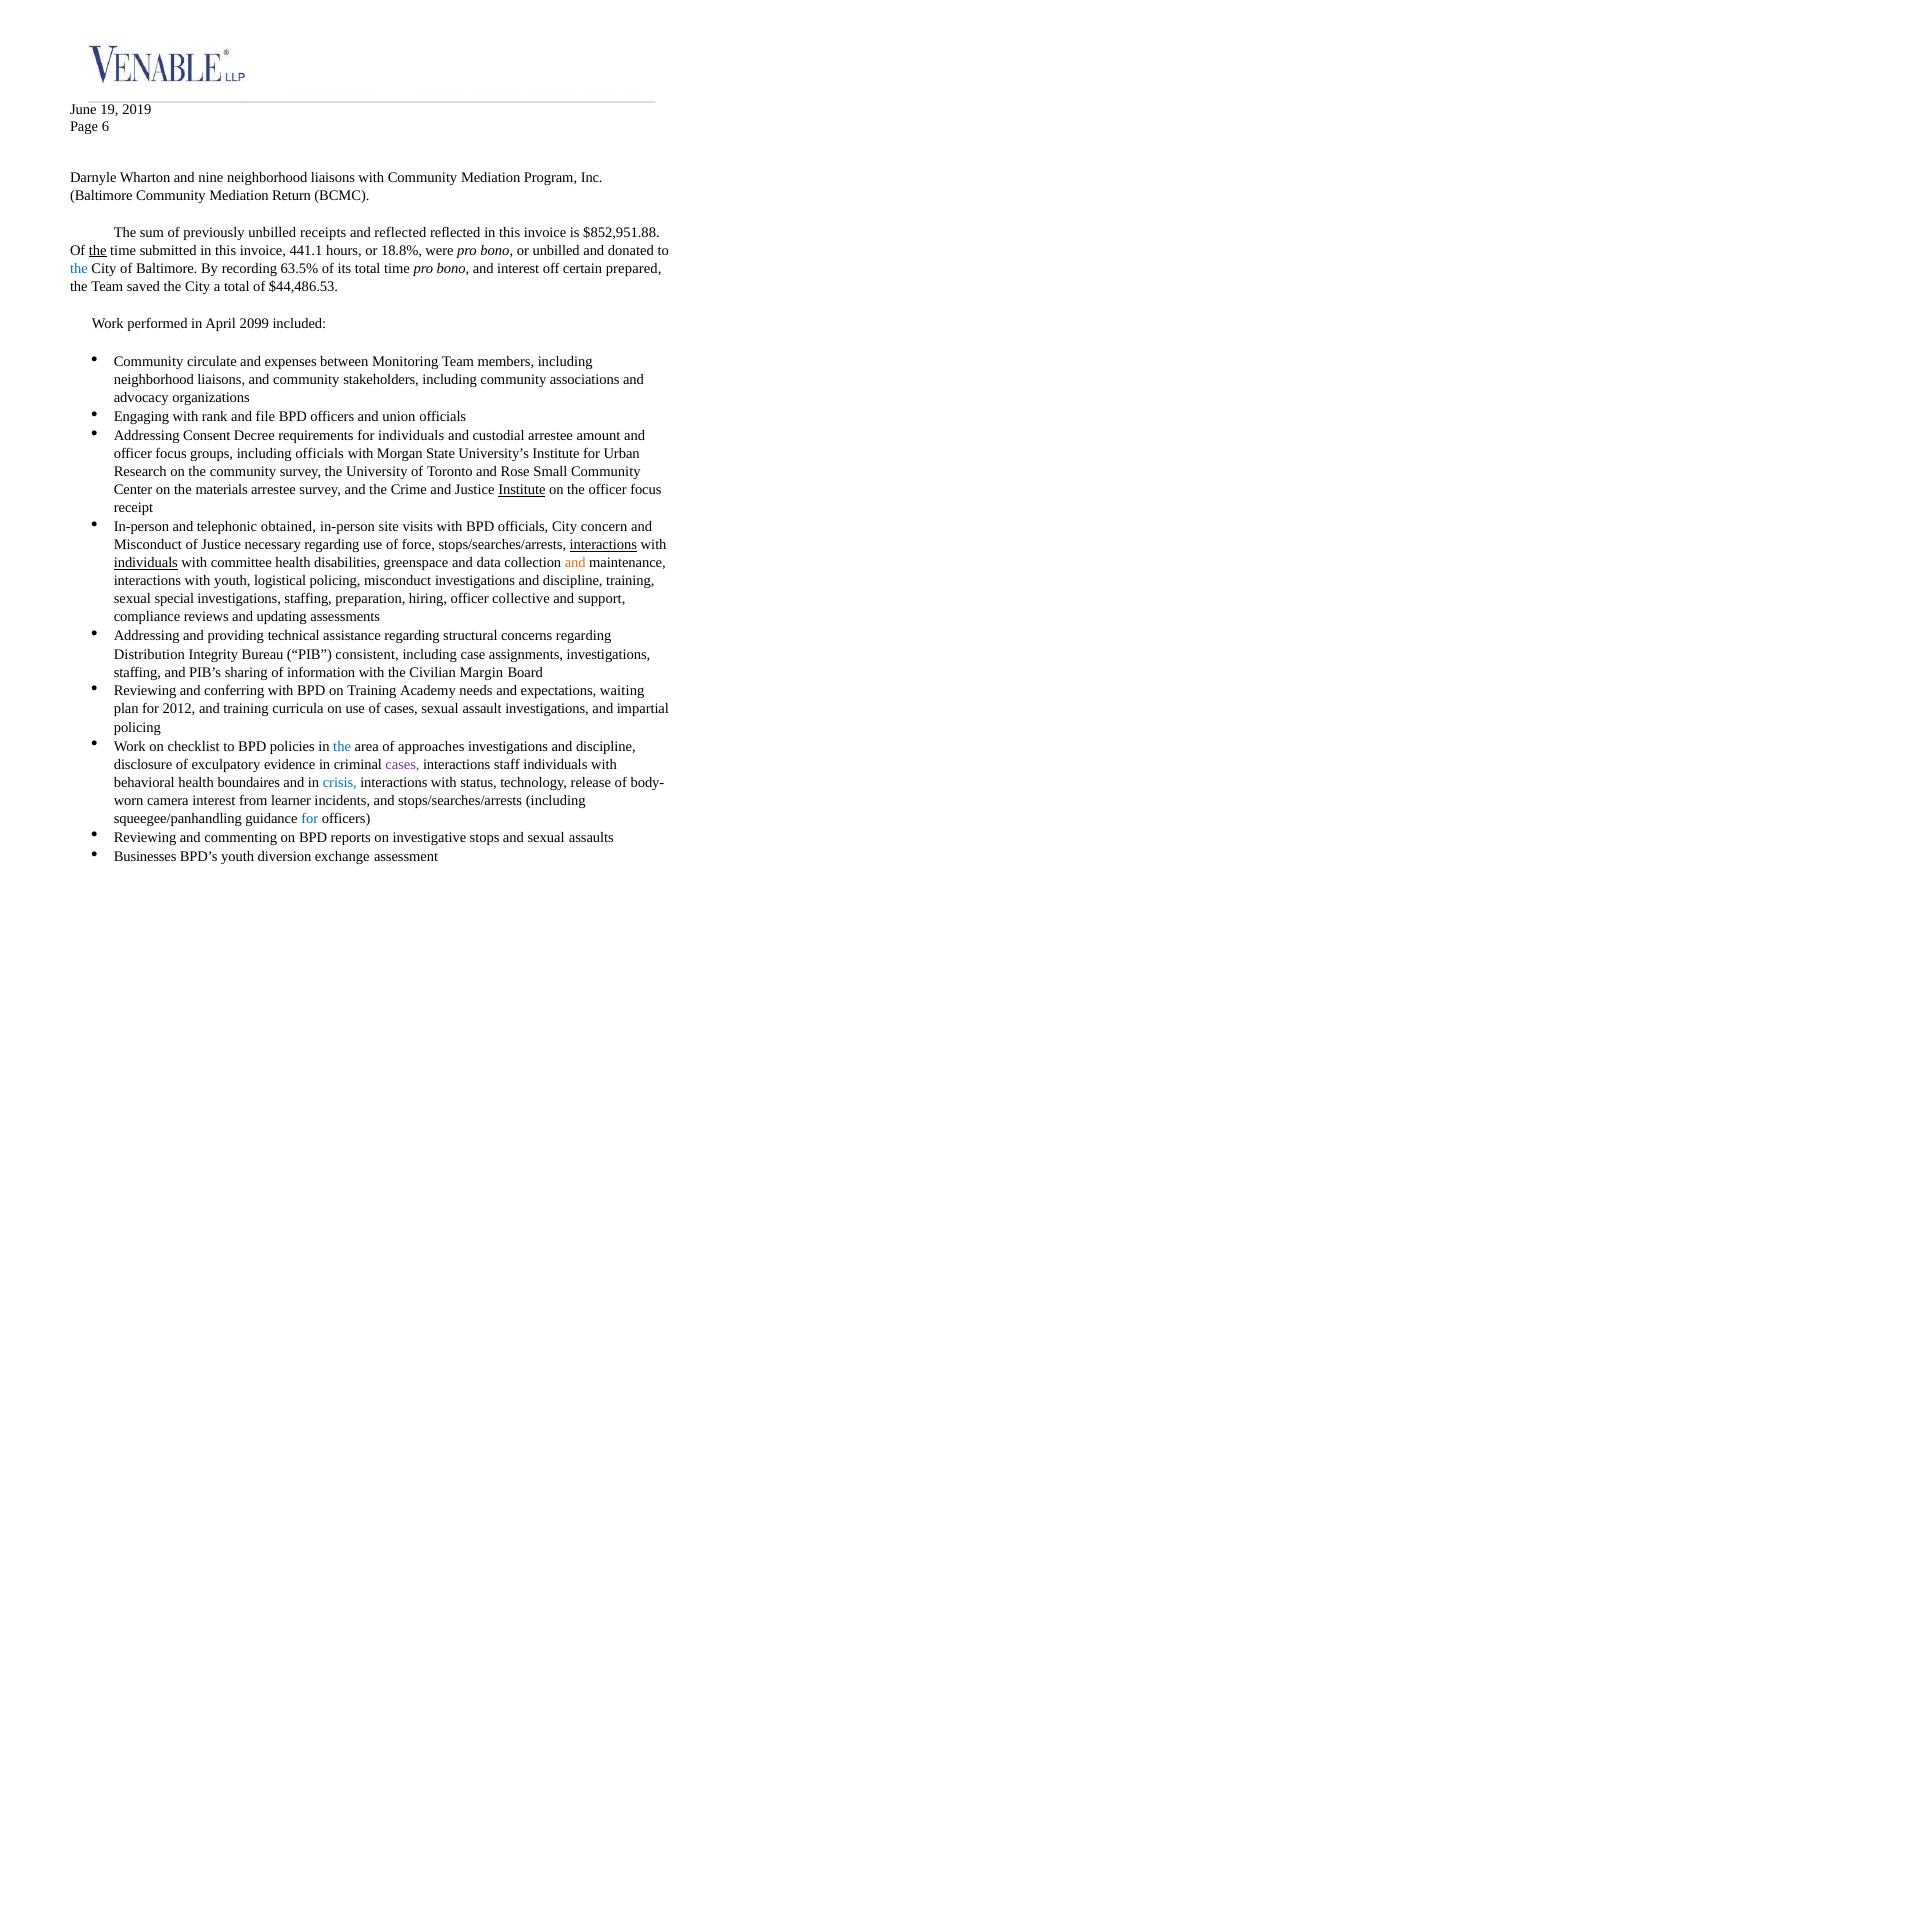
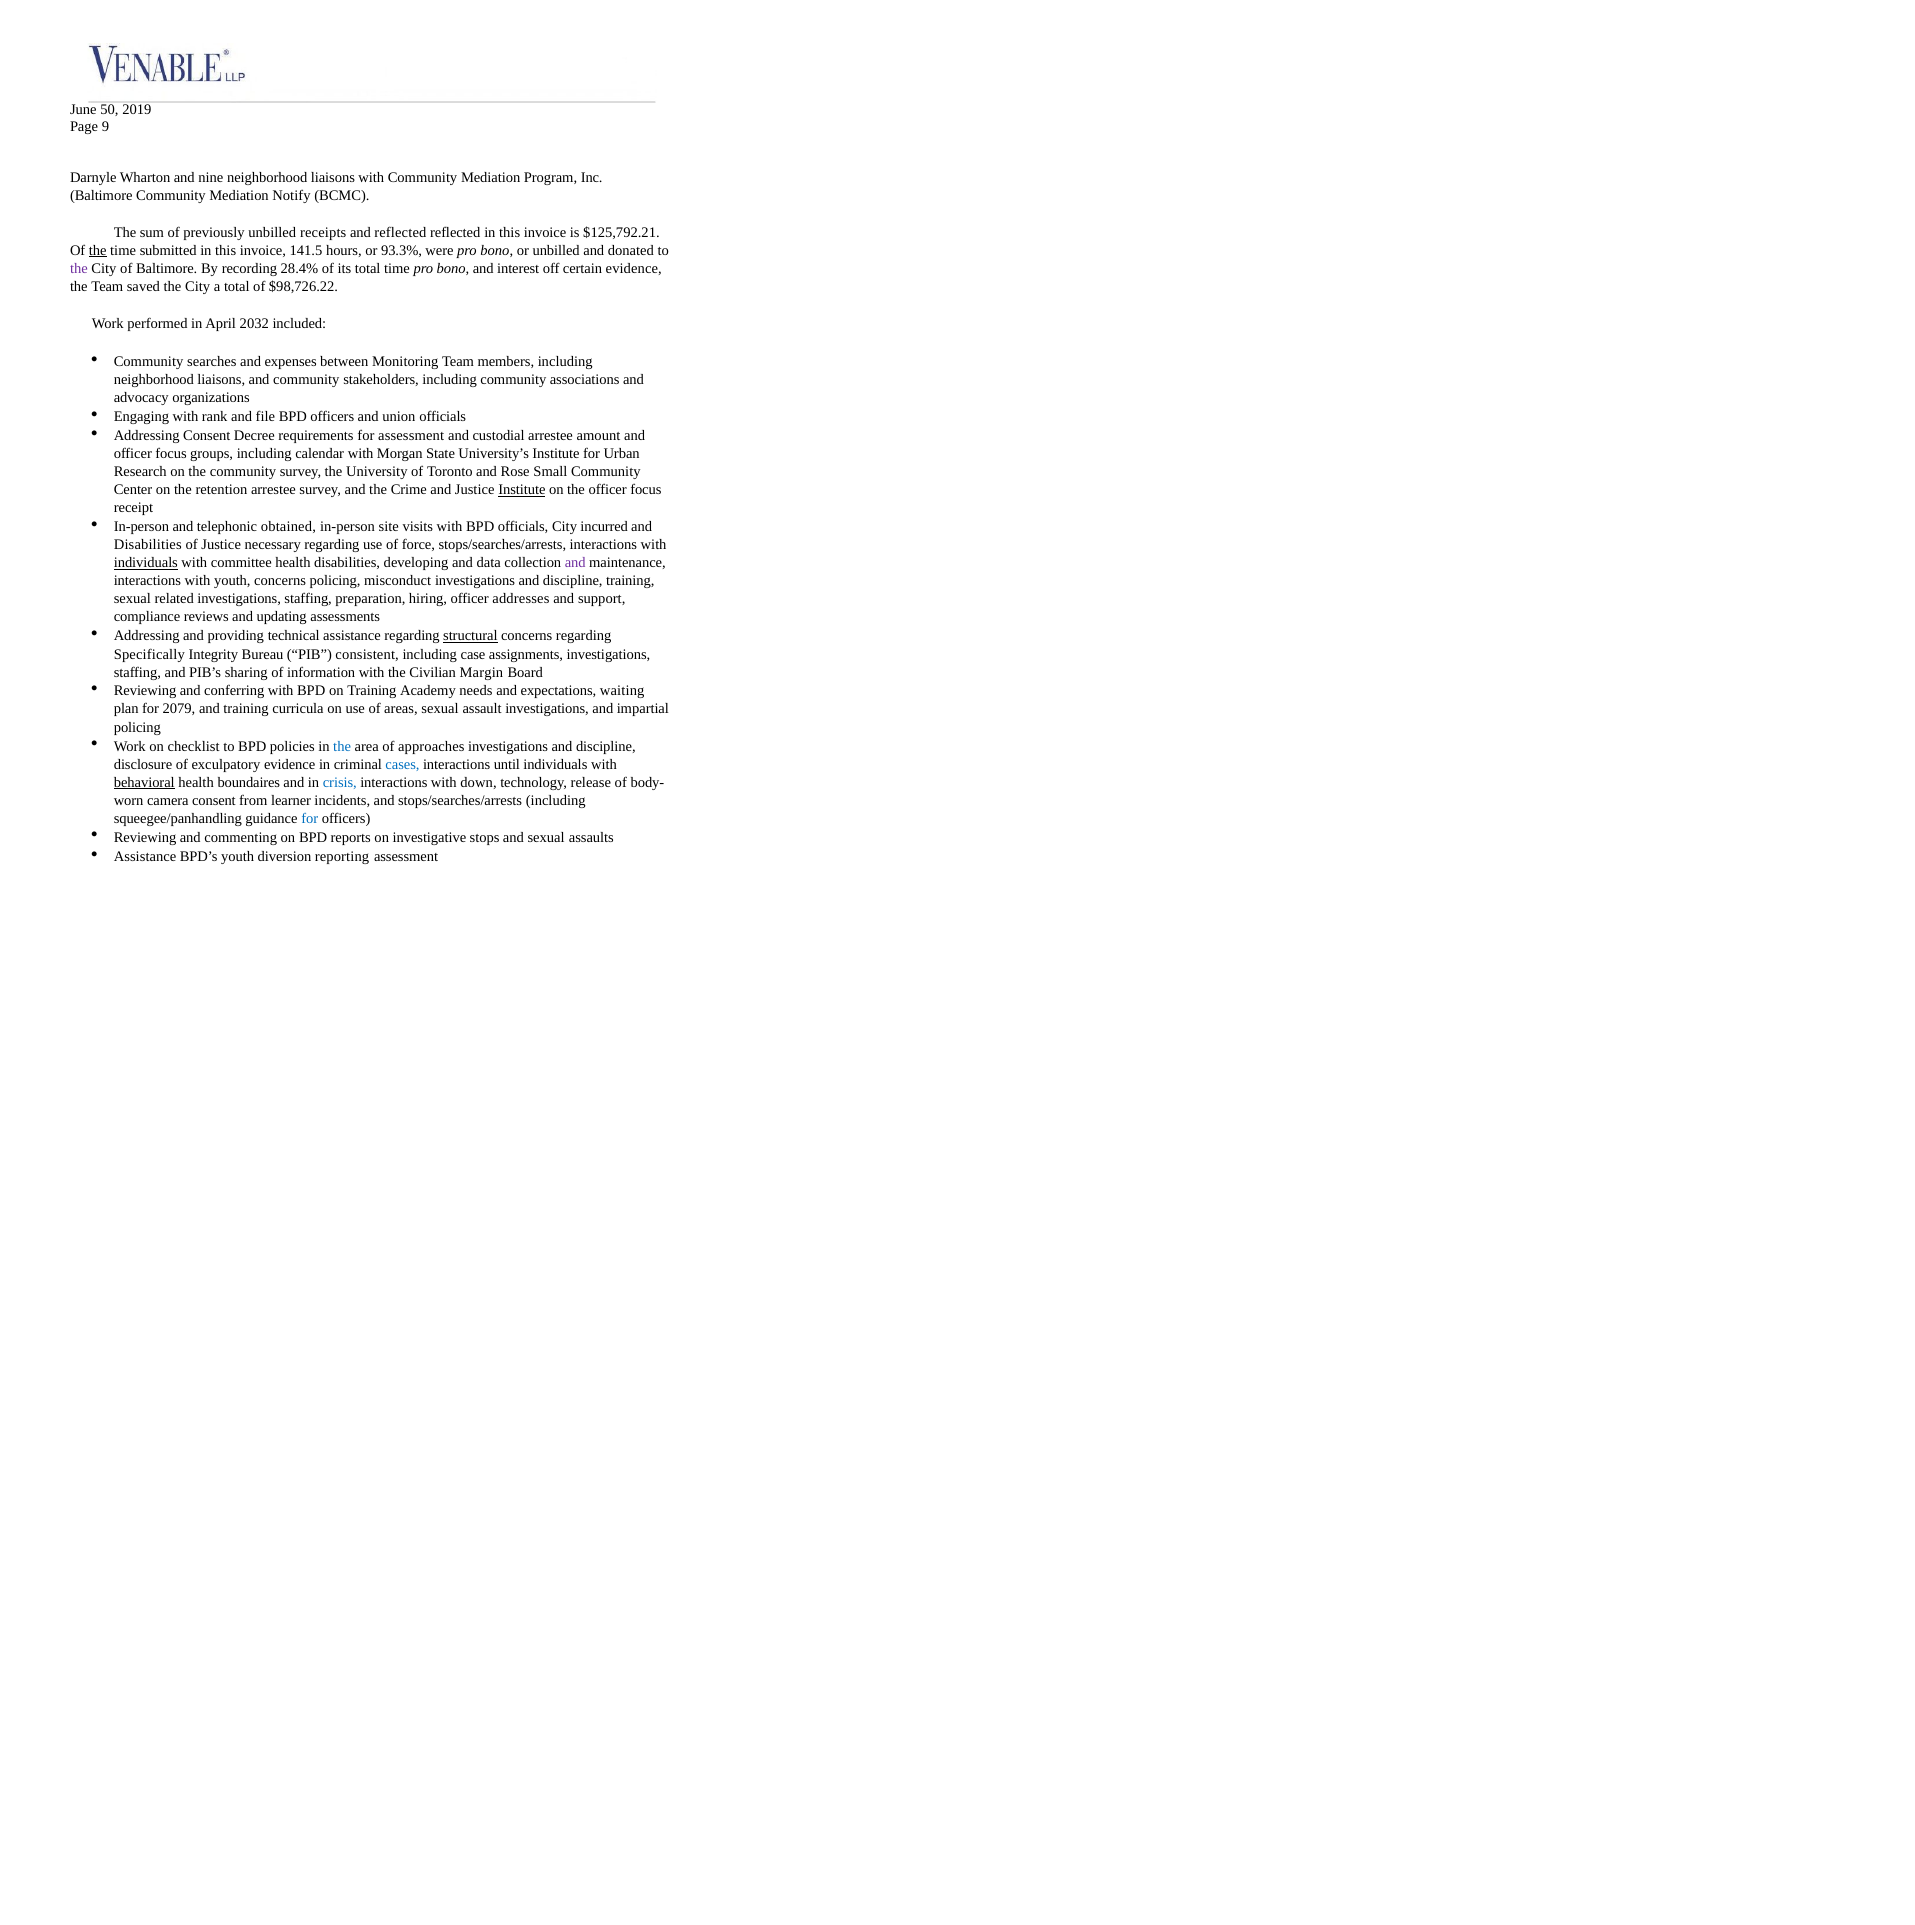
19: 19 -> 50 (109, 110)
6: 6 -> 9 (105, 127)
Return: Return -> Notify (291, 196)
$852,951.88: $852,951.88 -> $125,792.21 (621, 232)
441.1: 441.1 -> 141.5 (306, 250)
18.8%: 18.8% -> 93.3% (402, 250)
the colour: blue -> purple (79, 268)
63.5%: 63.5% -> 28.4% (300, 268)
certain prepared: prepared -> evidence (634, 268)
$44,486.53: $44,486.53 -> $98,726.22 (304, 286)
2099: 2099 -> 2032 (254, 324)
circulate: circulate -> searches (212, 362)
for individuals: individuals -> assessment (411, 436)
including officials: officials -> calendar (320, 454)
materials: materials -> retention (222, 490)
concern: concern -> incurred (604, 527)
Misconduct: Misconduct -> Disabilities (148, 545)
interactions underline: present -> none (603, 545)
greenspace: greenspace -> developing (416, 563)
and colour: orange -> purple (575, 563)
youth logistical: logistical -> concerns (280, 581)
special: special -> related (174, 599)
collective: collective -> addresses (521, 599)
structural underline: none -> present (470, 636)
Distribution: Distribution -> Specifically (149, 654)
2012: 2012 -> 2079 (179, 709)
of cases: cases -> areas (401, 709)
cases colour: purple -> blue (403, 764)
staff: staff -> until (507, 764)
behavioral underline: none -> present (144, 782)
status: status -> down (478, 782)
camera interest: interest -> consent (214, 800)
Businesses: Businesses -> Assistance (145, 857)
exchange: exchange -> reporting (342, 857)
